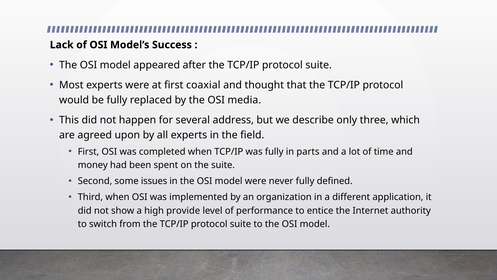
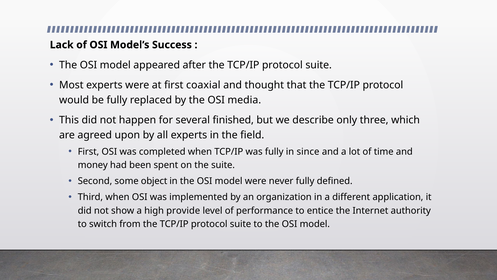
address: address -> finished (233, 120)
parts: parts -> since (308, 151)
issues: issues -> object (154, 181)
